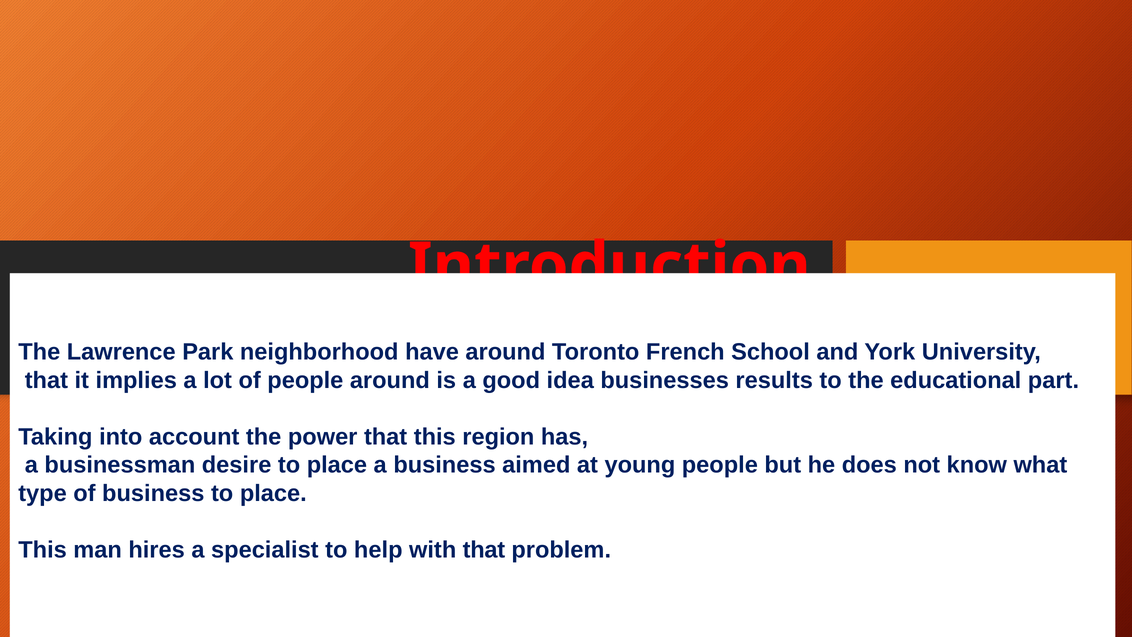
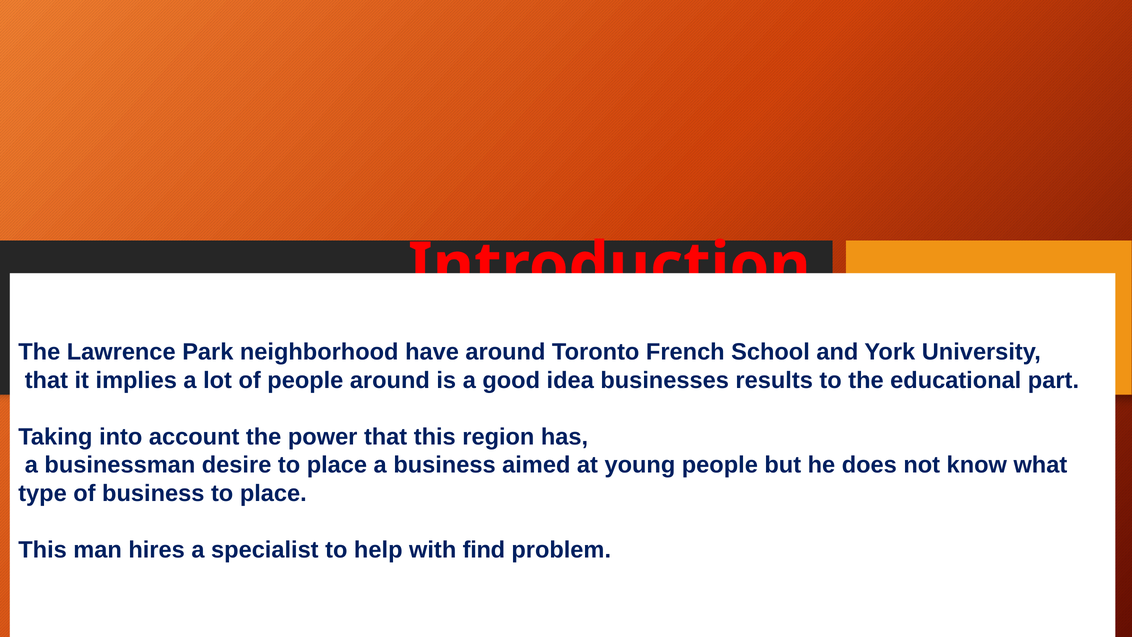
with that: that -> find (484, 550)
